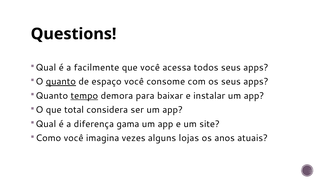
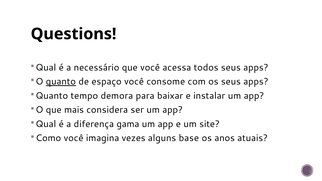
facilmente: facilmente -> necessário (97, 67)
tempo underline: present -> none (84, 96)
total: total -> mais (74, 110)
lojas: lojas -> base (189, 138)
